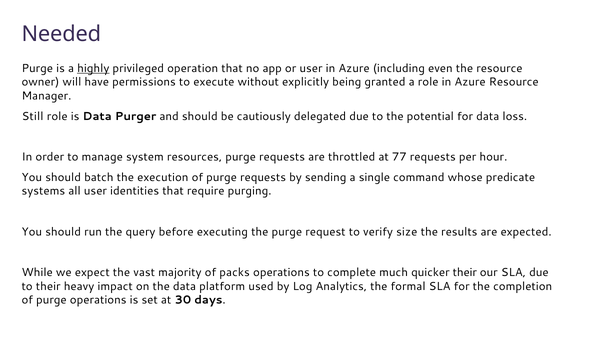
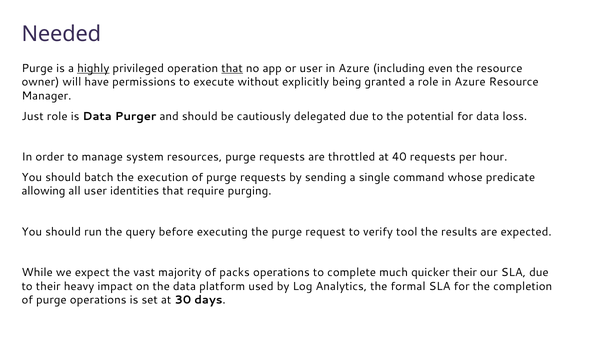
that underline: none -> present (232, 68)
Still: Still -> Just (33, 116)
77: 77 -> 40 (399, 157)
systems: systems -> allowing (43, 191)
size: size -> tool (407, 231)
